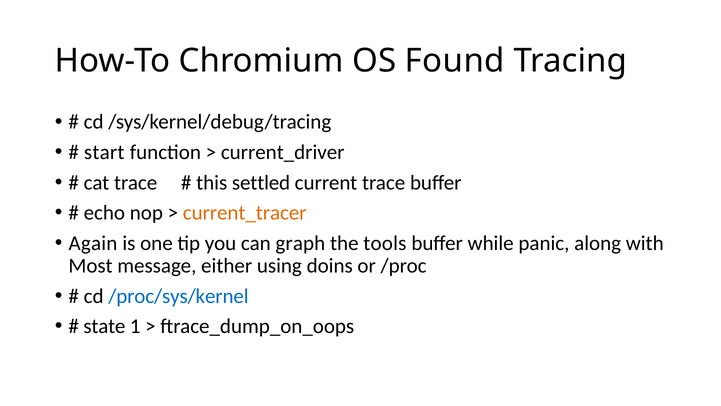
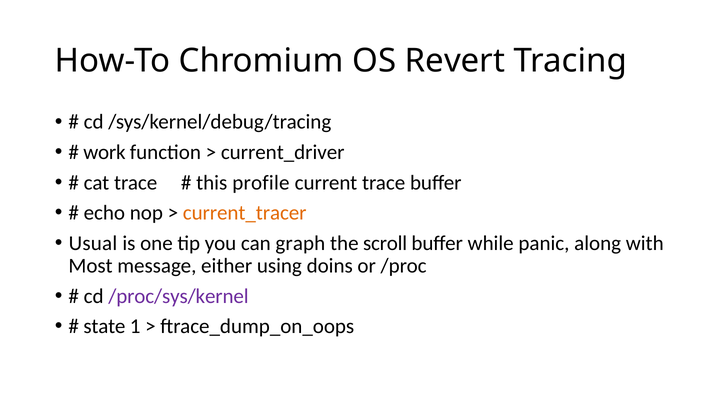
Found: Found -> Revert (455, 61)
start: start -> work (104, 152)
settled: settled -> profile (261, 182)
Again: Again -> Usual (93, 243)
tools: tools -> scroll (385, 243)
/proc/sys/kernel colour: blue -> purple (178, 296)
